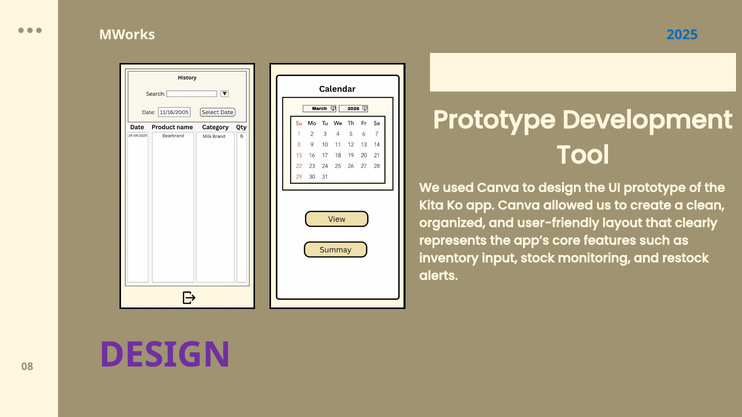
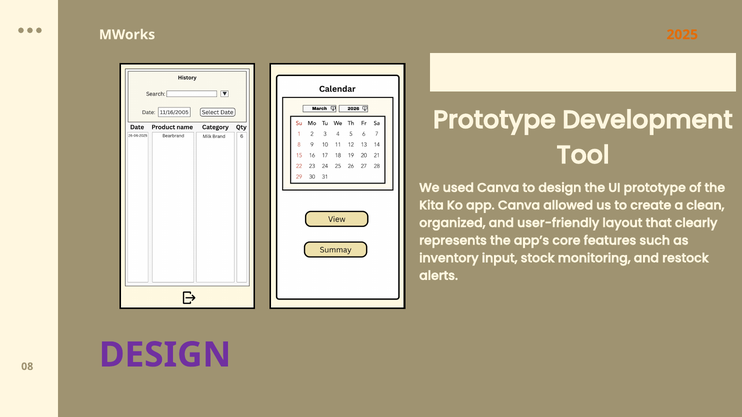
2025 colour: blue -> orange (682, 35)
